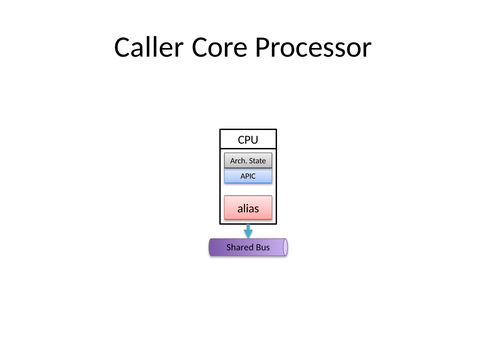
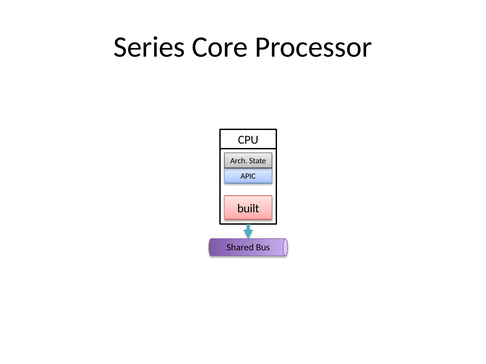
Caller: Caller -> Series (149, 47)
alias: alias -> built (248, 209)
